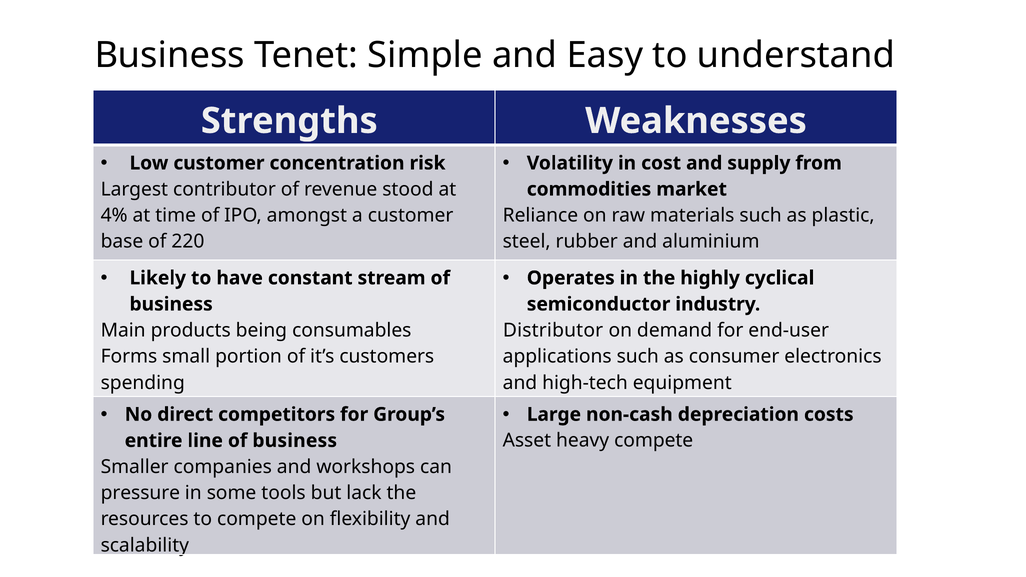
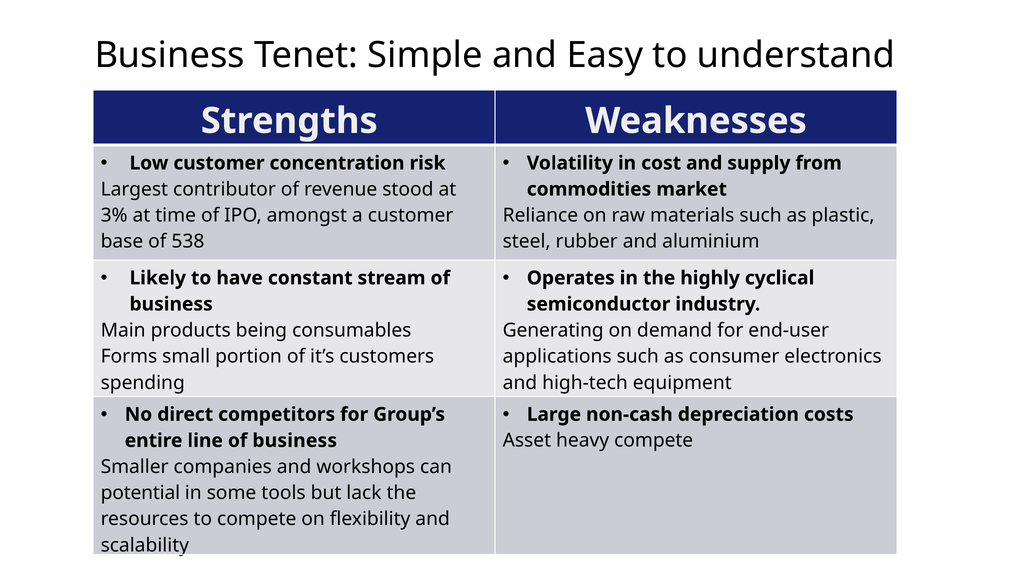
4%: 4% -> 3% (114, 215)
220: 220 -> 538 (188, 242)
Distributor: Distributor -> Generating (553, 330)
pressure: pressure -> potential (140, 493)
